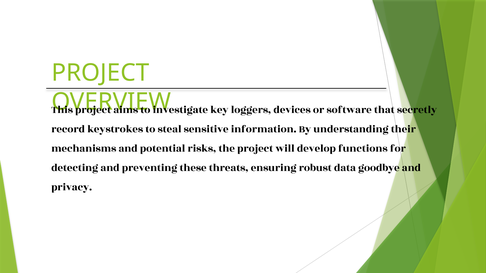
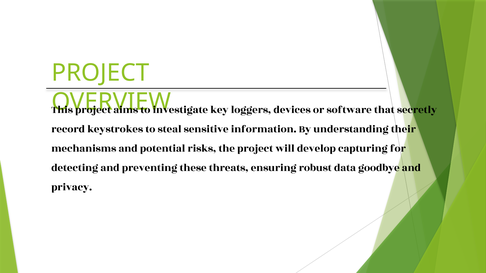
functions: functions -> capturing (363, 149)
